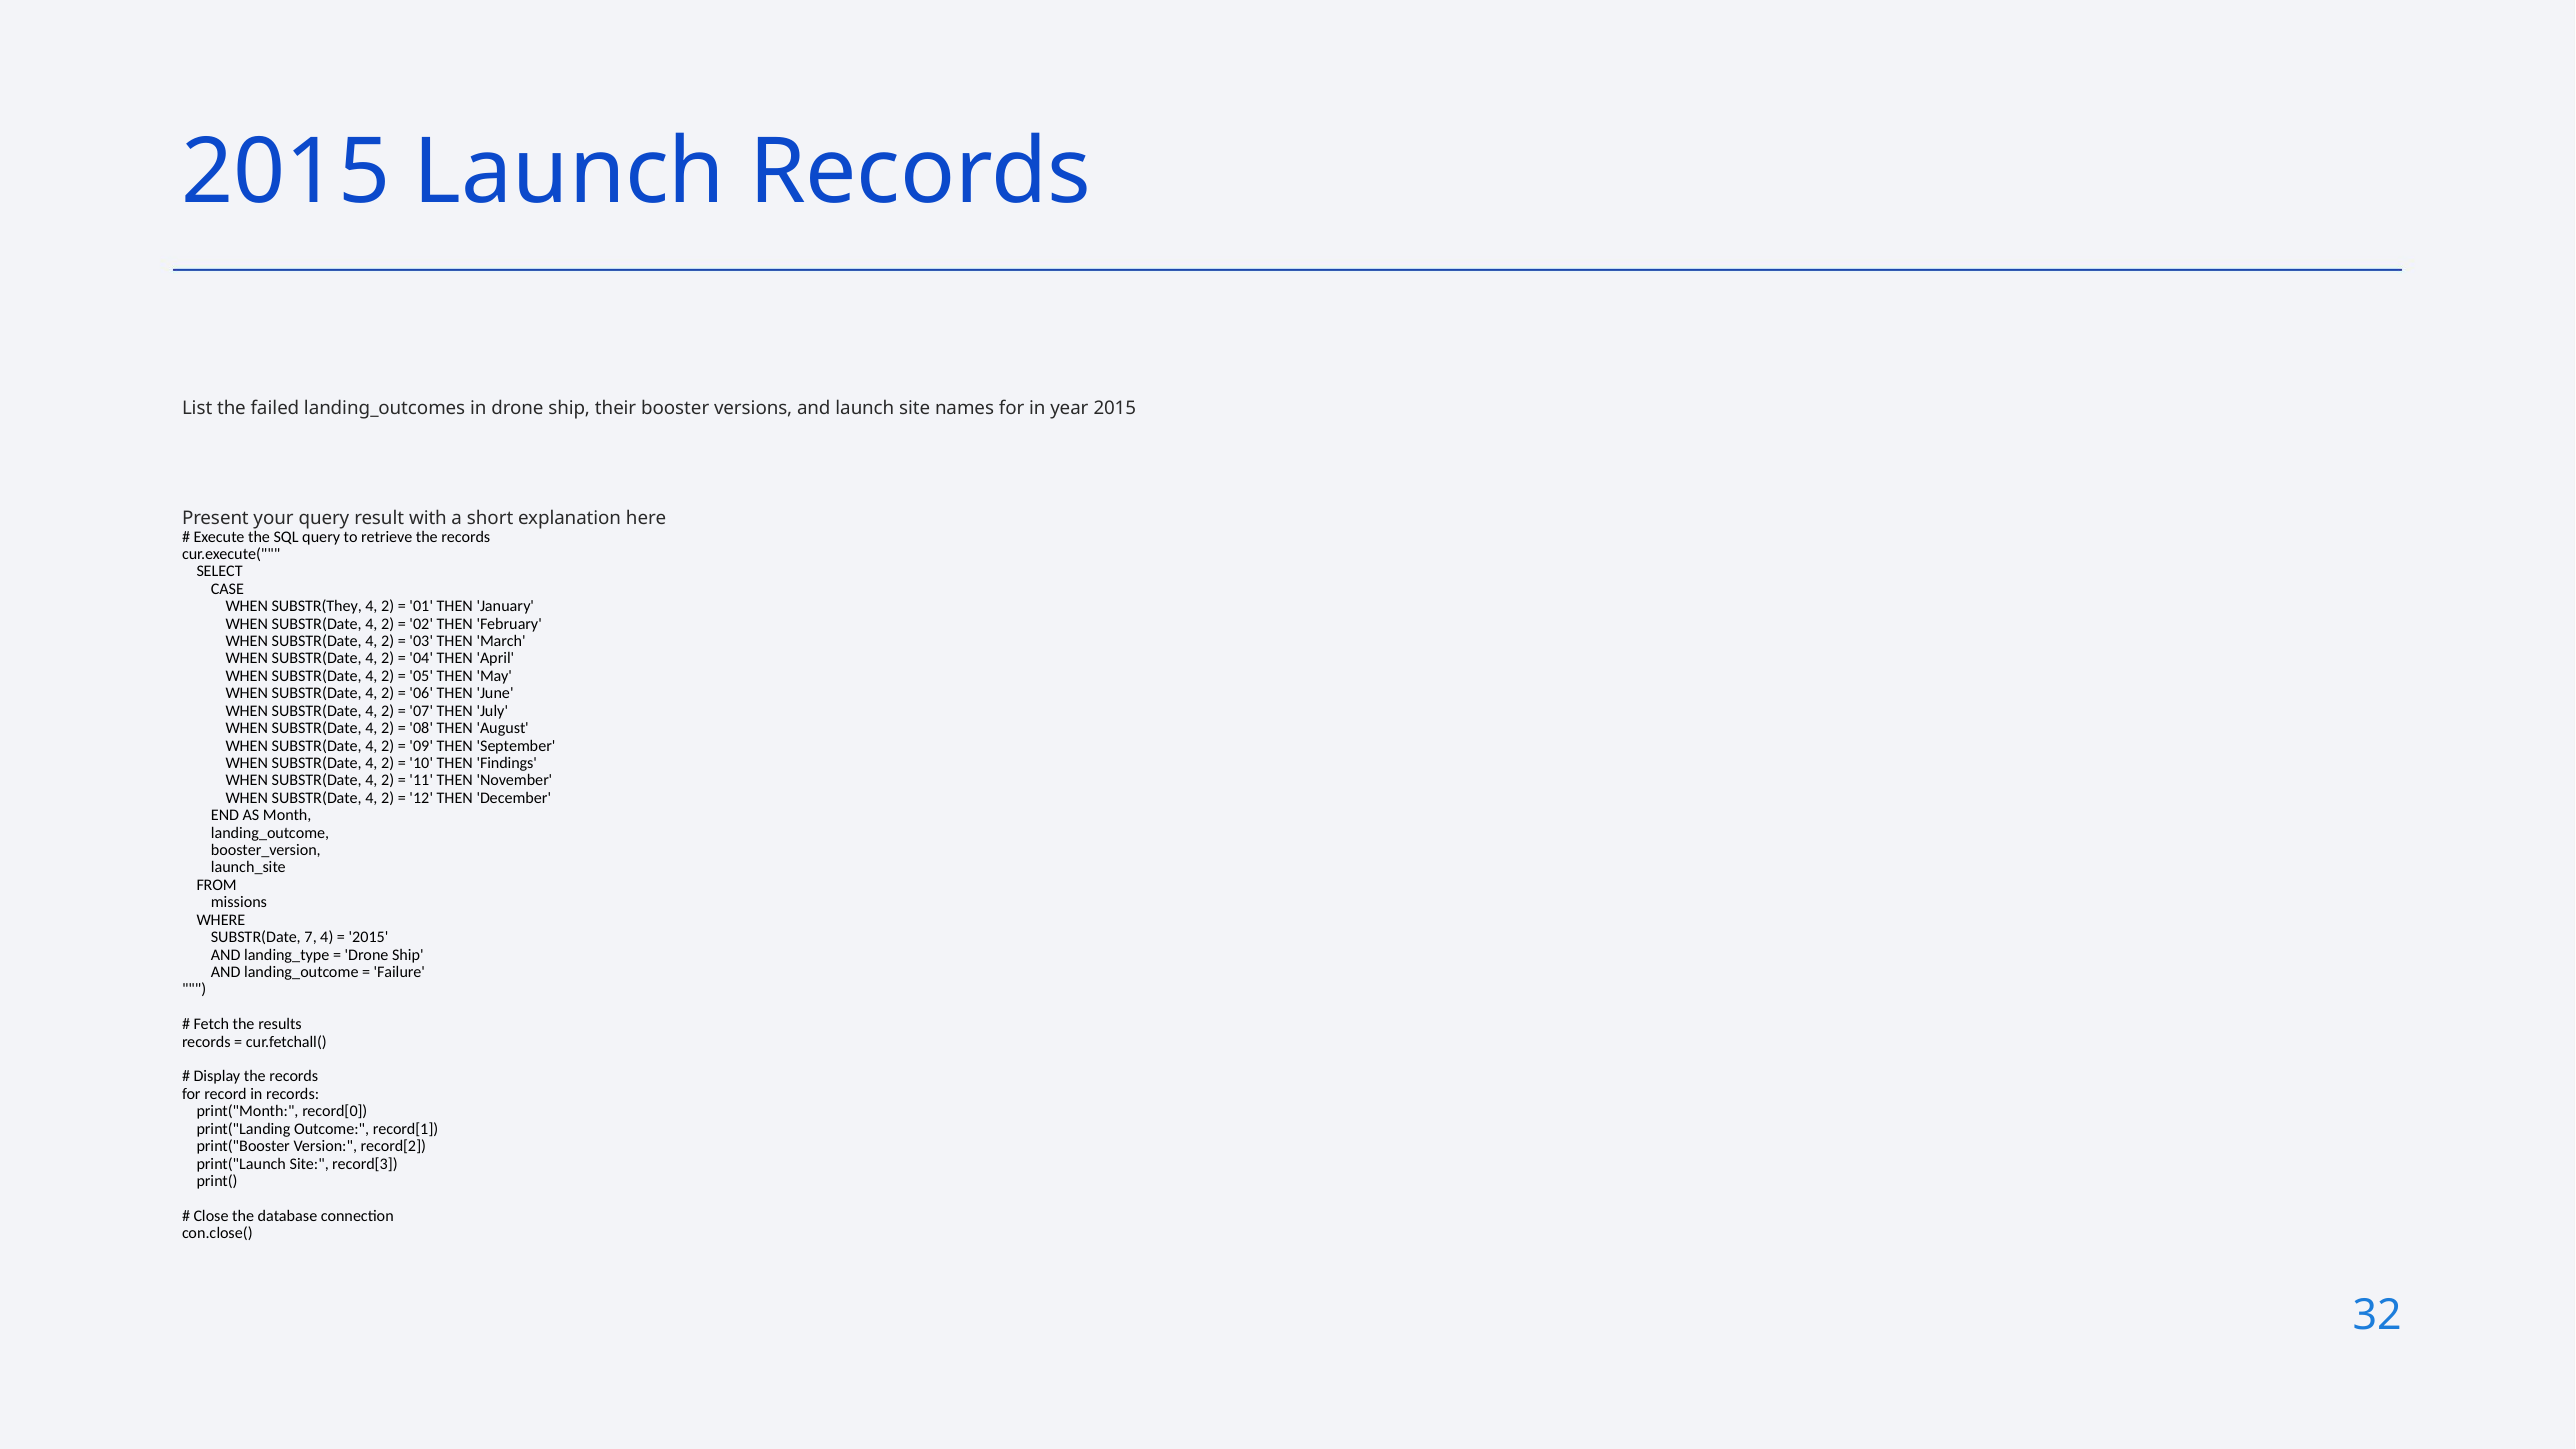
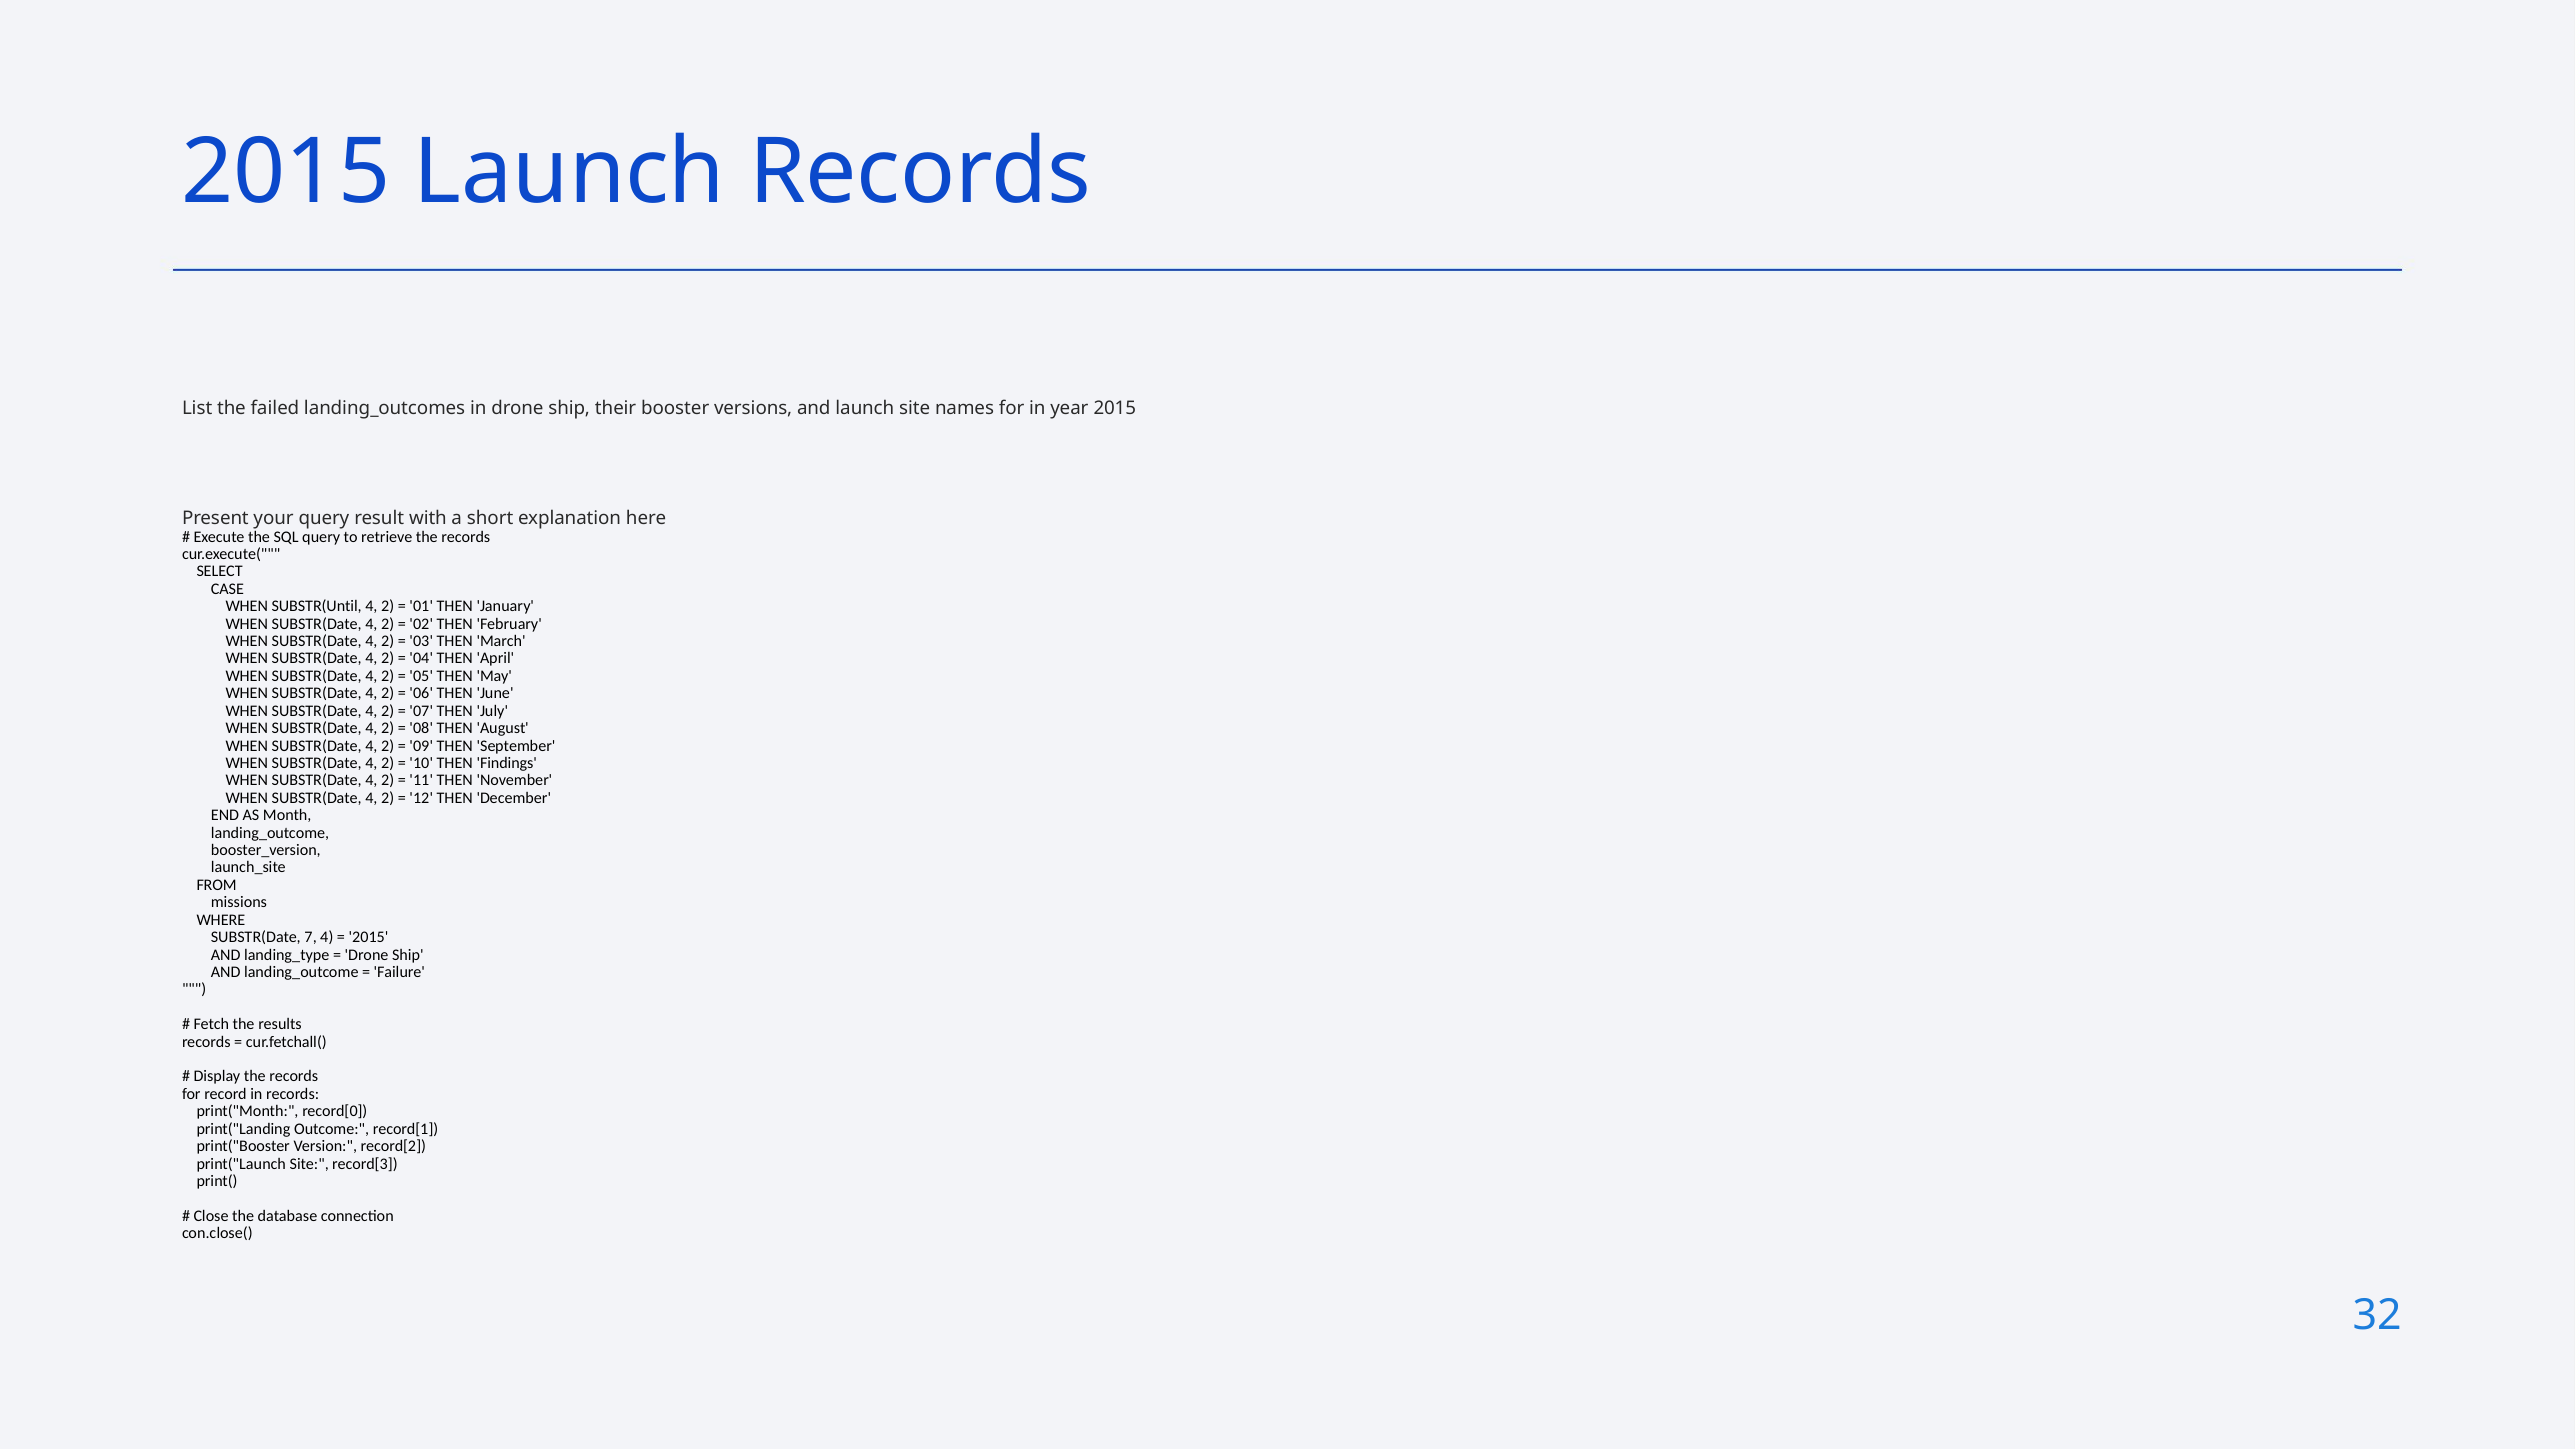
SUBSTR(They: SUBSTR(They -> SUBSTR(Until (317, 606)
